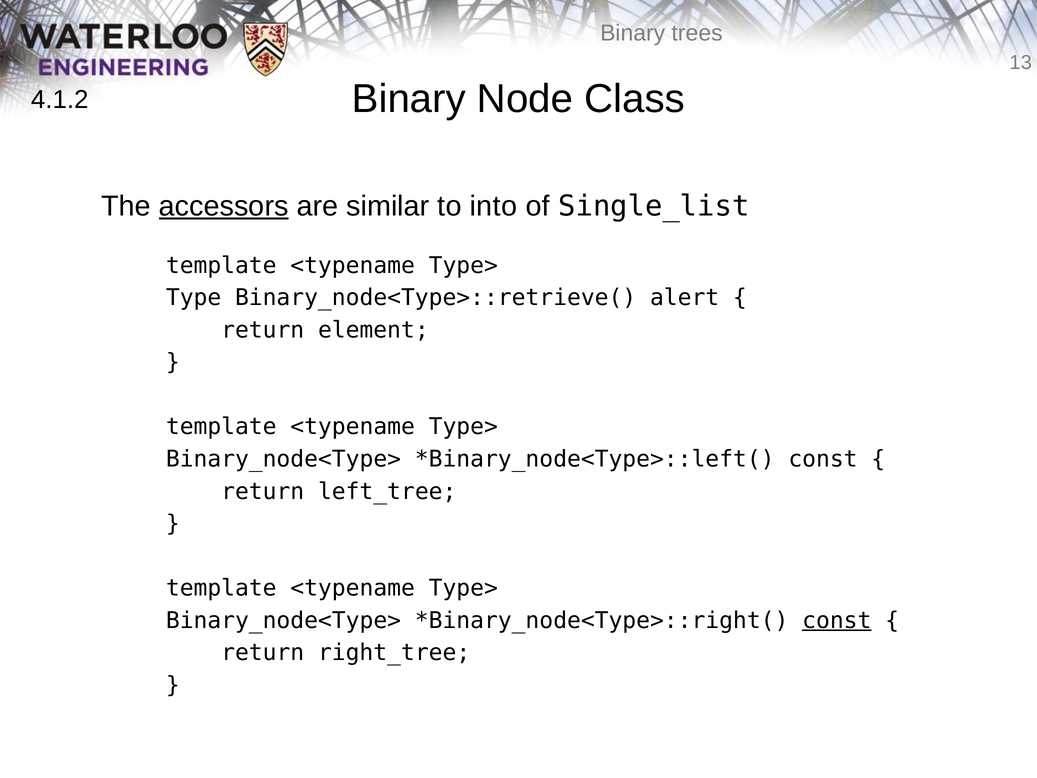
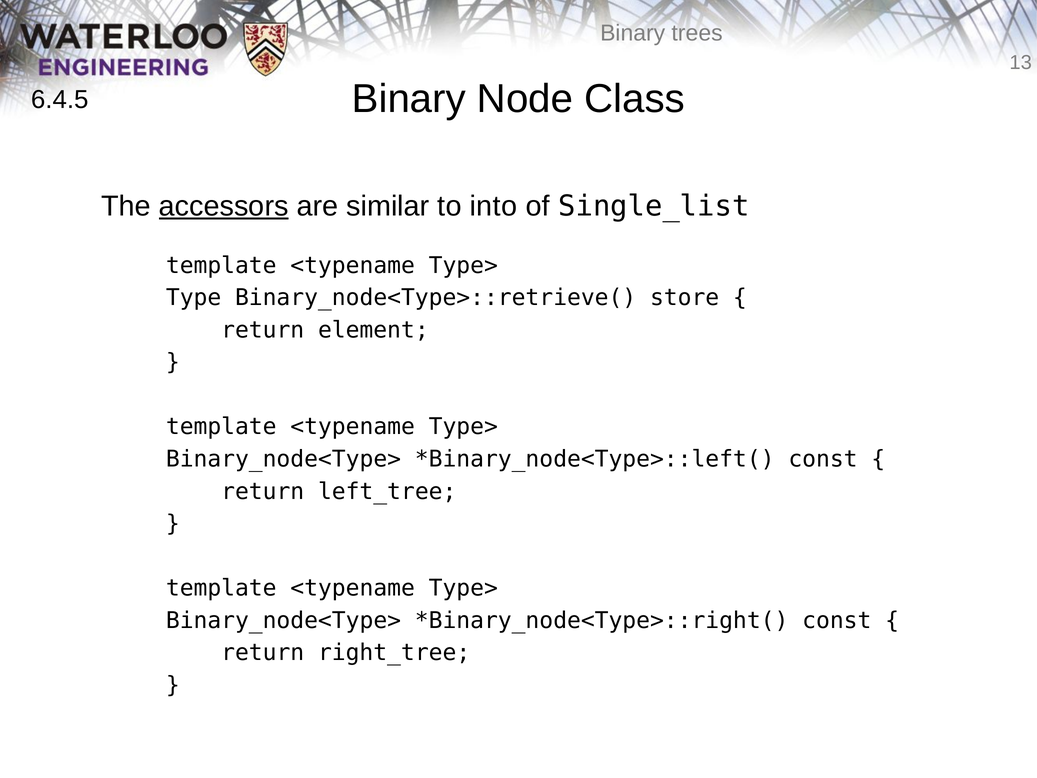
4.1.2: 4.1.2 -> 6.4.5 (60, 100)
alert: alert -> store (685, 298)
const underline: present -> none (837, 620)
